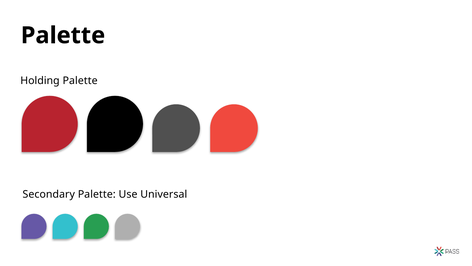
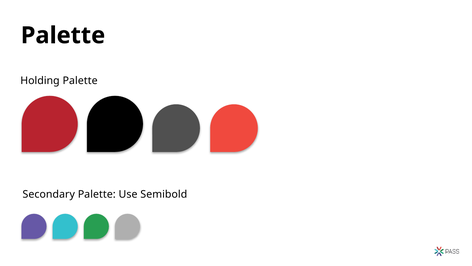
Universal: Universal -> Semibold (164, 194)
